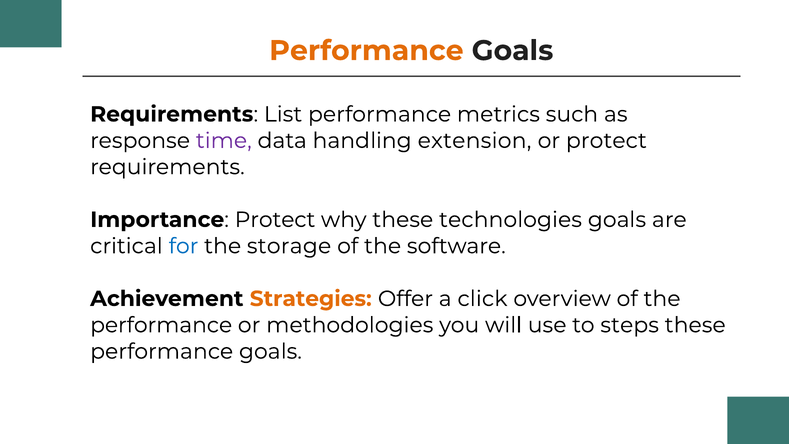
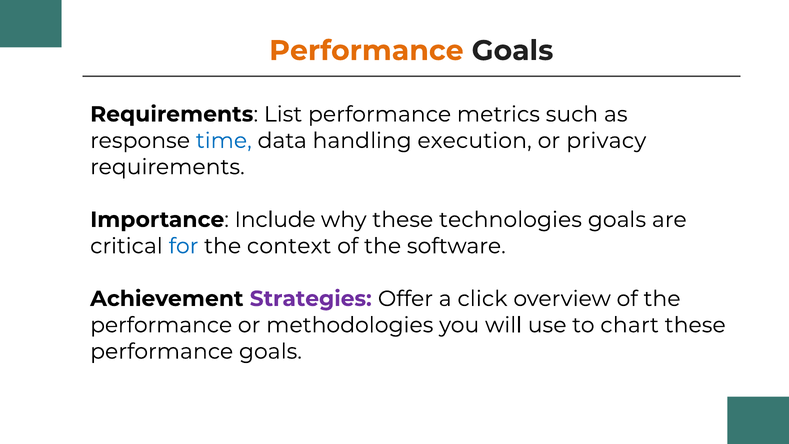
time colour: purple -> blue (224, 141)
extension: extension -> execution (475, 141)
or protect: protect -> privacy (606, 141)
Importance Protect: Protect -> Include (275, 220)
storage: storage -> context (289, 246)
Strategies colour: orange -> purple (311, 299)
steps: steps -> chart (630, 325)
